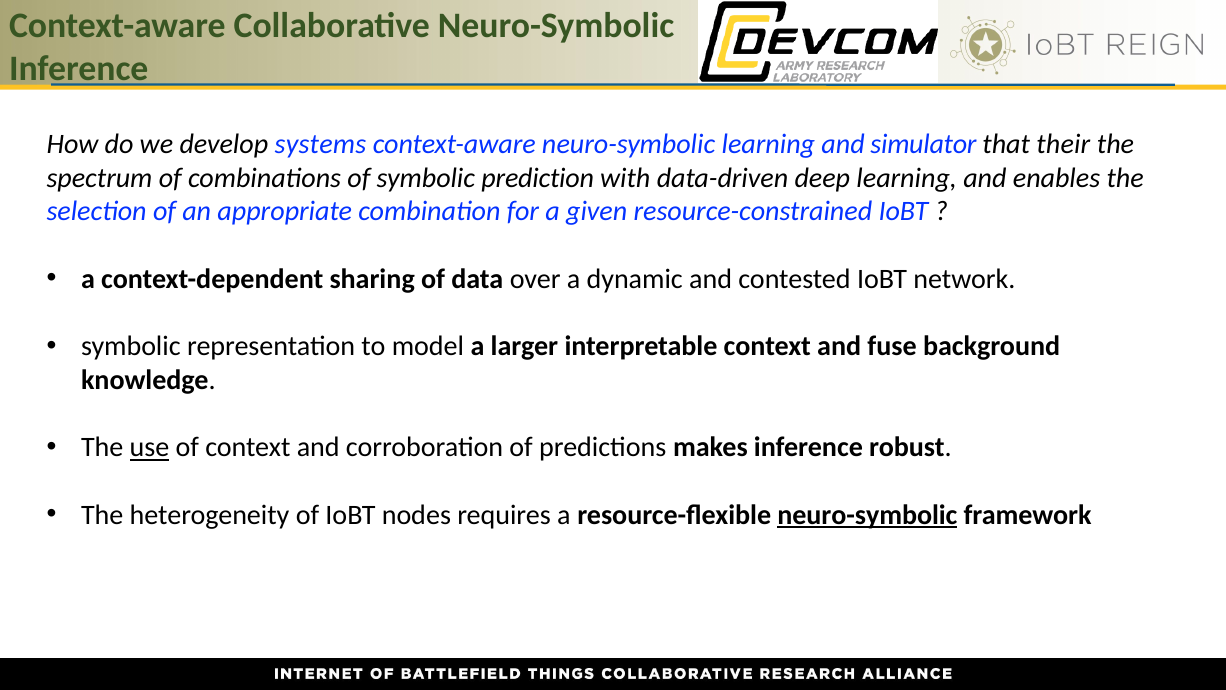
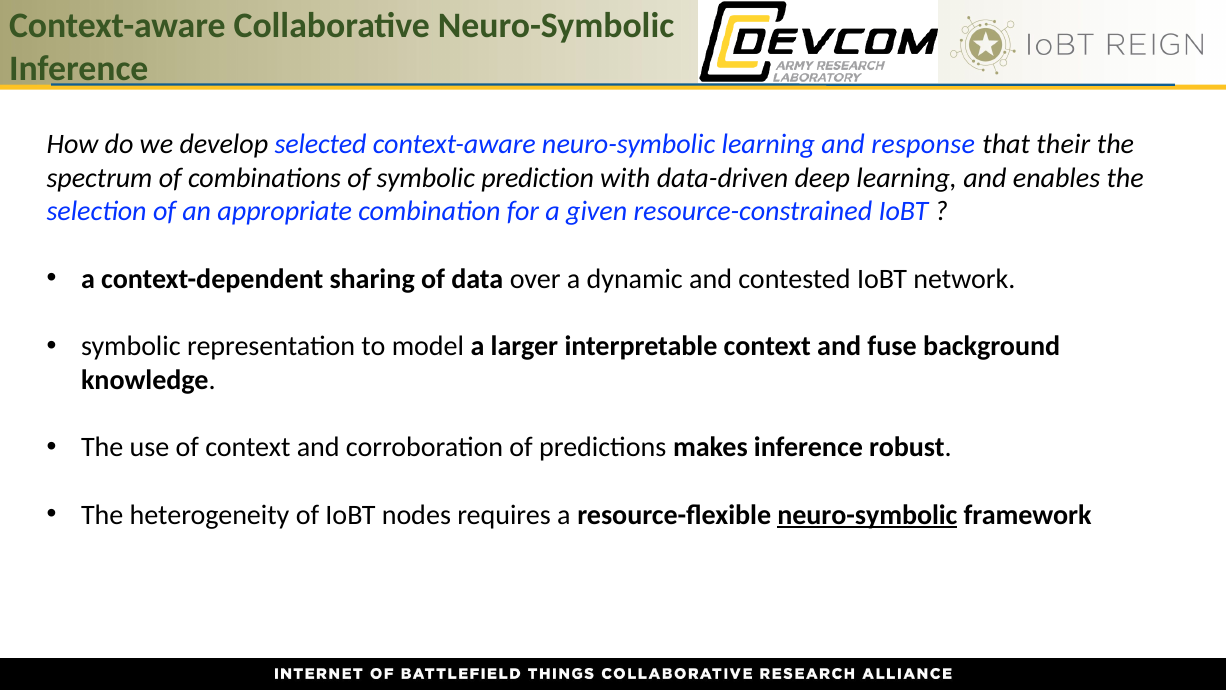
systems: systems -> selected (321, 144)
simulator: simulator -> response (923, 144)
use underline: present -> none (149, 447)
